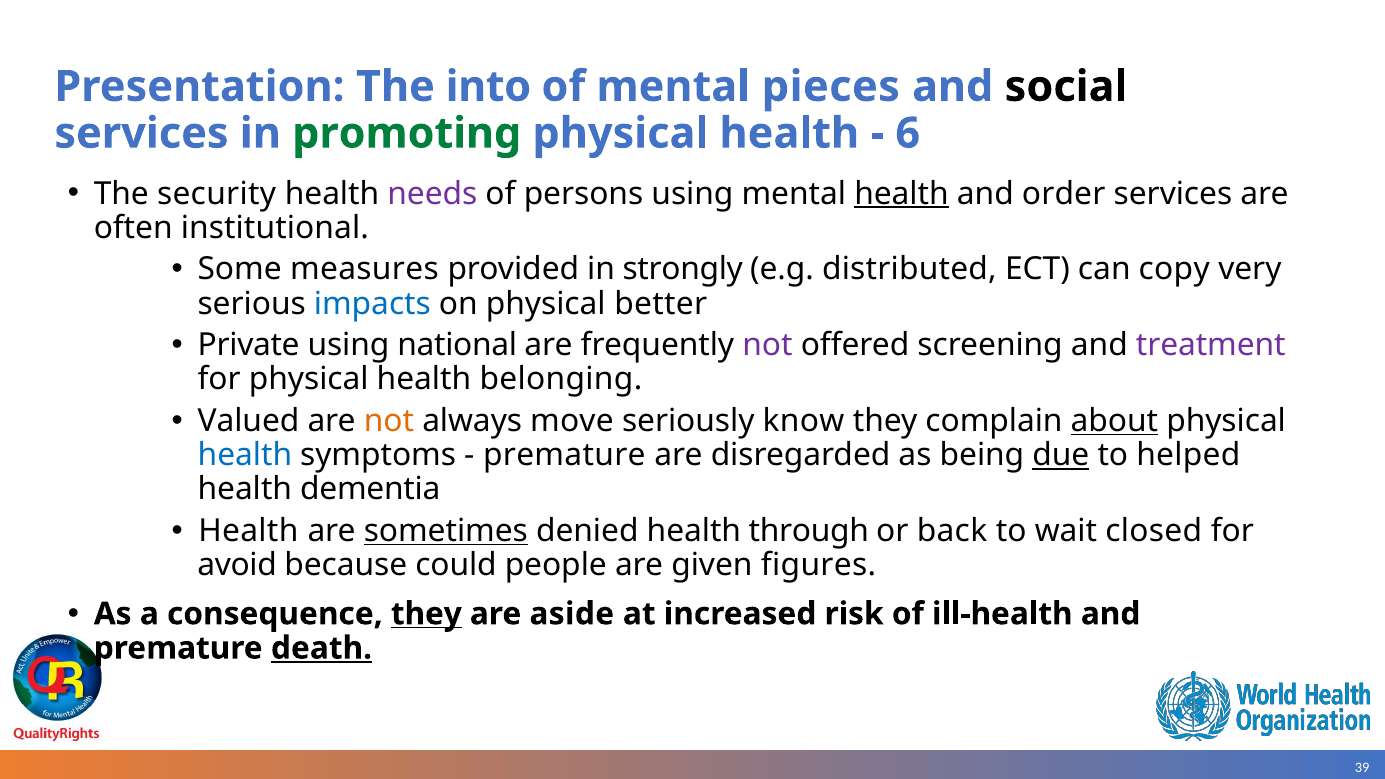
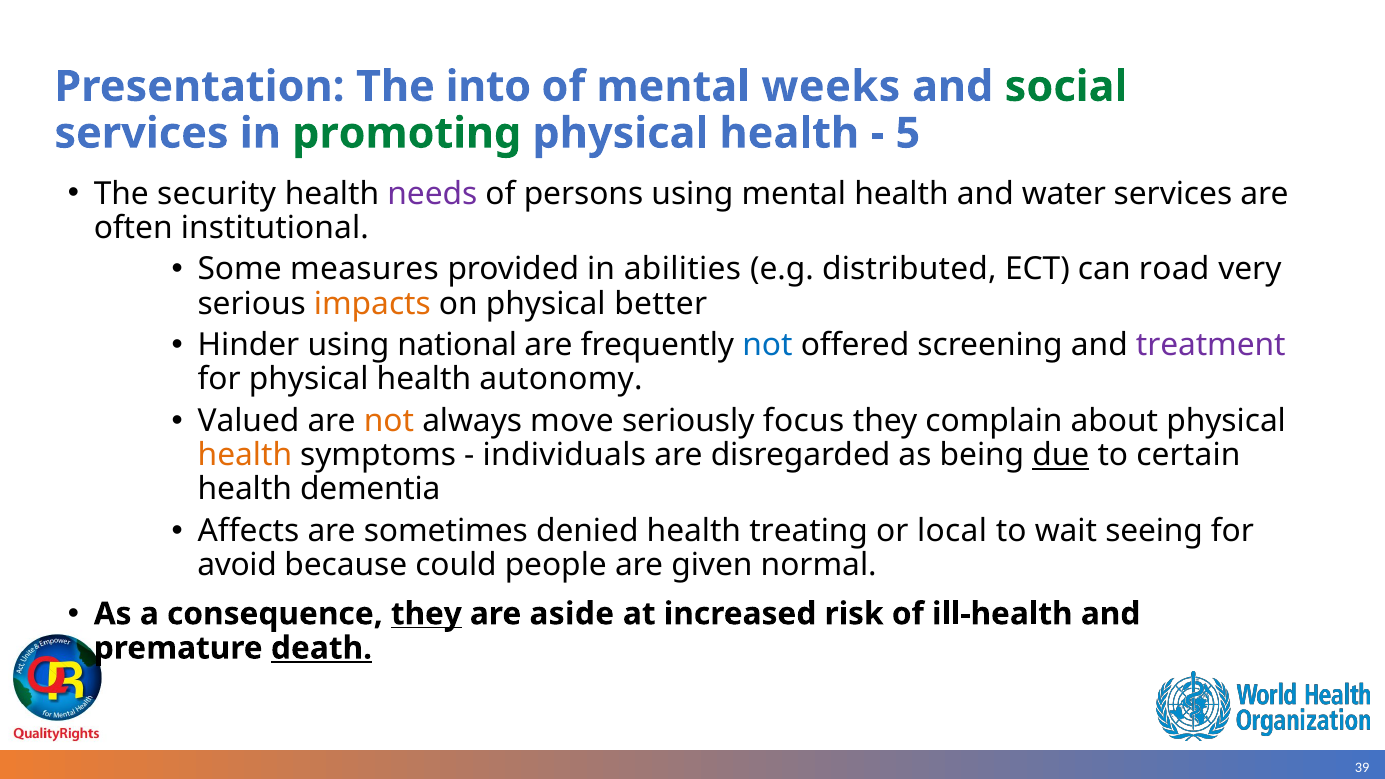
pieces: pieces -> weeks (831, 87)
social colour: black -> green (1066, 87)
6: 6 -> 5 (908, 133)
health underline: present -> none (901, 194)
order: order -> water (1064, 194)
strongly: strongly -> abilities (682, 269)
copy: copy -> road (1174, 269)
impacts colour: blue -> orange (372, 304)
Private: Private -> Hinder (249, 345)
not colour: purple -> blue (767, 345)
belonging: belonging -> autonomy (561, 379)
know: know -> focus (804, 421)
about underline: present -> none (1114, 421)
health colour: blue -> orange (245, 455)
premature: premature -> individuals (564, 455)
helped: helped -> certain (1188, 455)
Health: Health -> Affects (249, 531)
sometimes underline: present -> none (446, 531)
through: through -> treating (809, 531)
back: back -> local (952, 531)
closed: closed -> seeing (1154, 531)
figures: figures -> normal (819, 565)
